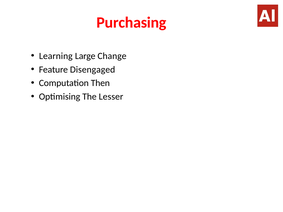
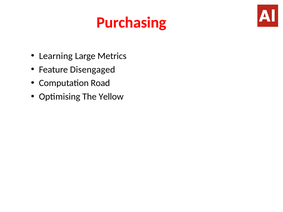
Change: Change -> Metrics (112, 56)
Then: Then -> Road (100, 83)
Lesser: Lesser -> Yellow (111, 97)
